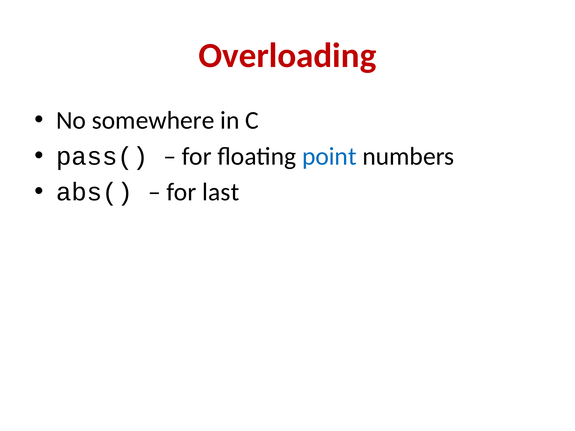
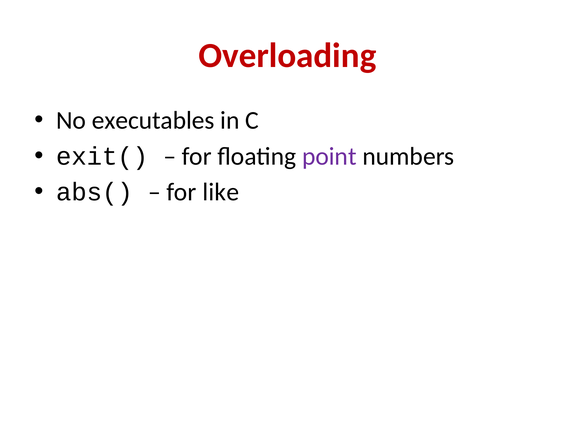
somewhere: somewhere -> executables (153, 121)
pass(: pass( -> exit( (102, 156)
point colour: blue -> purple (329, 156)
last: last -> like (221, 192)
